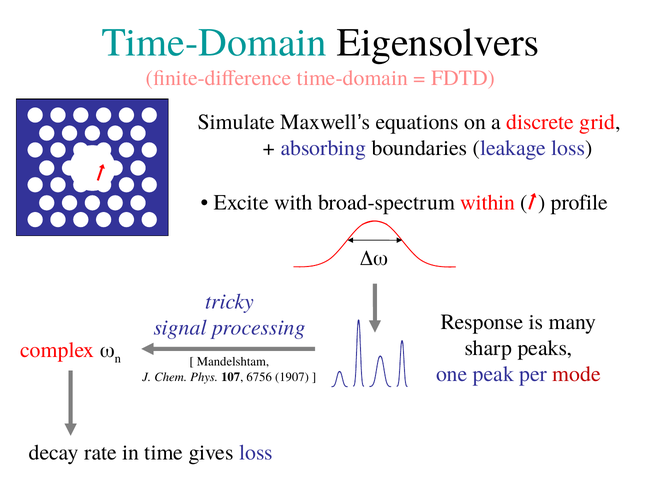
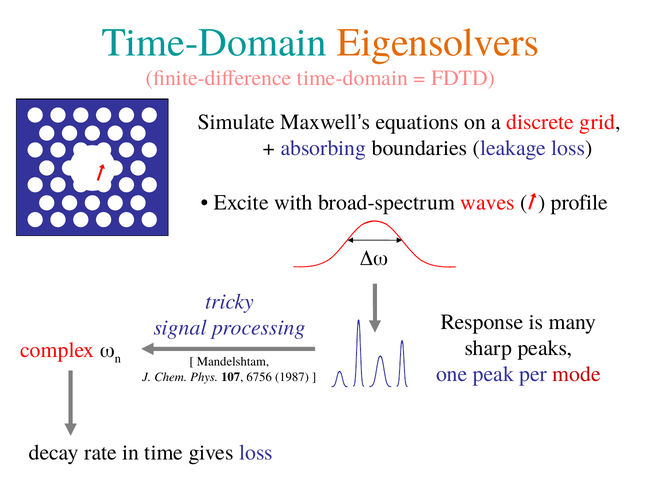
Eigensolvers colour: black -> orange (438, 42)
within: within -> waves (488, 202)
1907: 1907 -> 1987 (292, 377)
